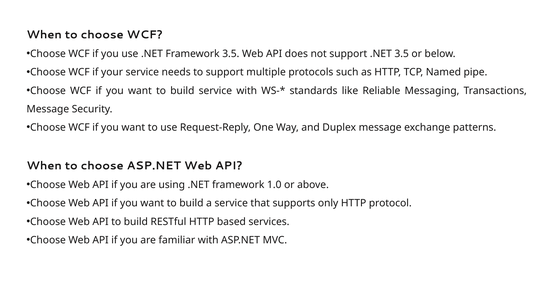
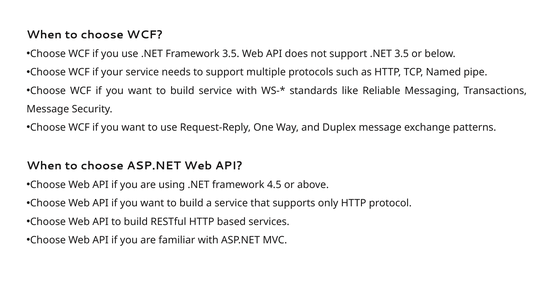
1.0: 1.0 -> 4.5 (274, 185)
